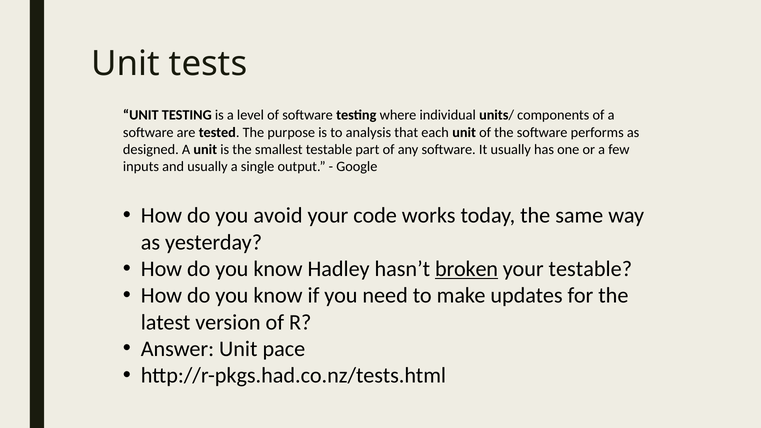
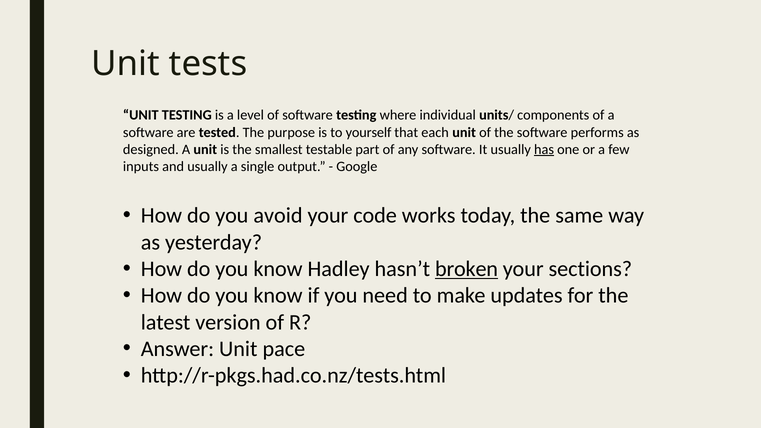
analysis: analysis -> yourself (369, 132)
has underline: none -> present (544, 149)
your testable: testable -> sections (590, 269)
